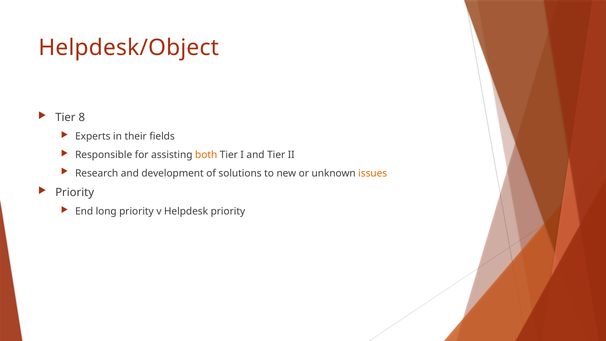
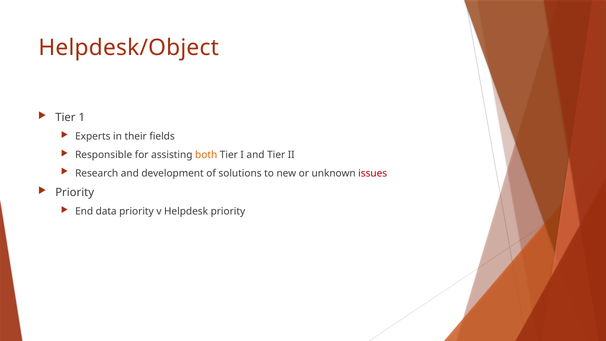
8: 8 -> 1 (82, 117)
issues colour: orange -> red (373, 173)
long: long -> data (106, 212)
